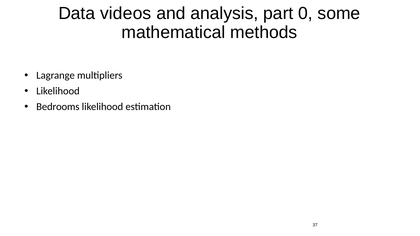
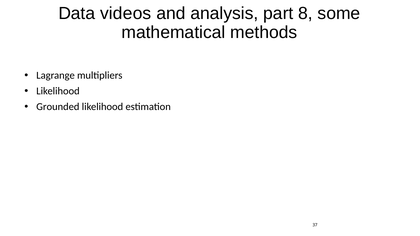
0: 0 -> 8 (305, 13)
Bedrooms: Bedrooms -> Grounded (58, 107)
